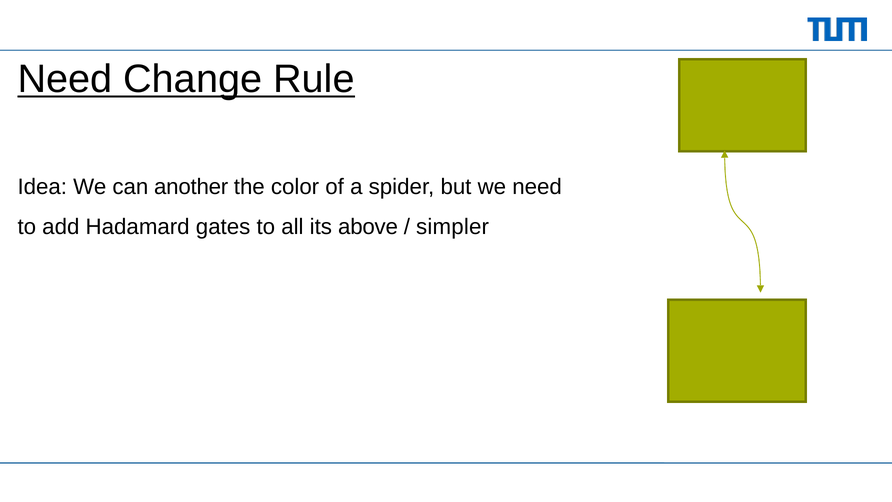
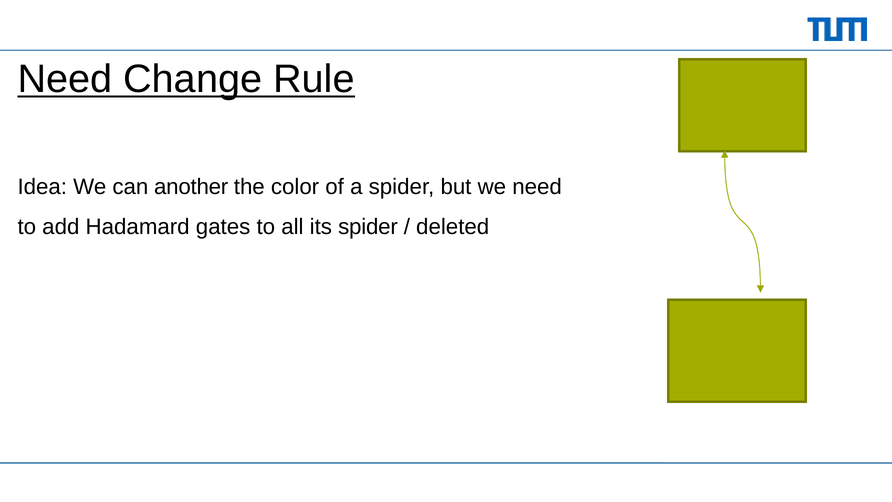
its above: above -> spider (368, 227)
simpler: simpler -> deleted (453, 227)
